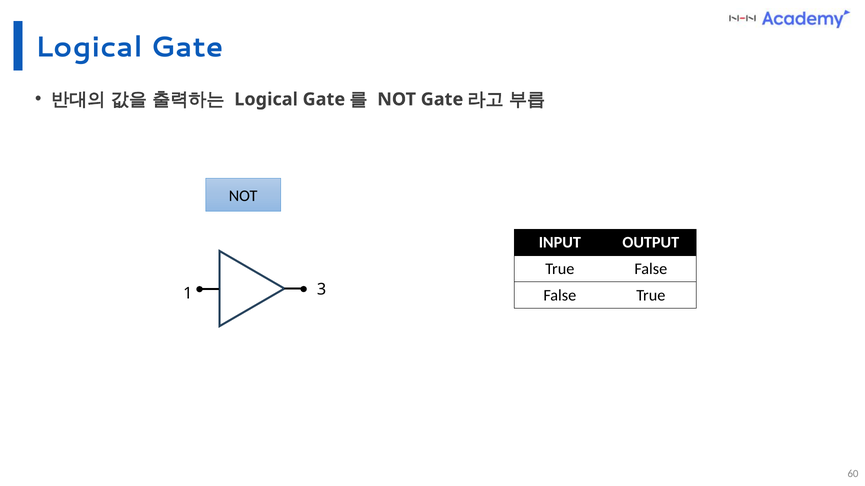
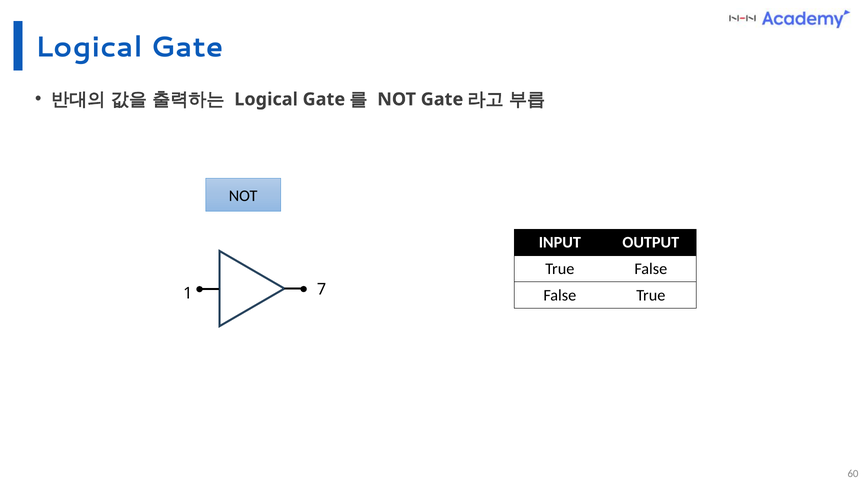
3: 3 -> 7 (322, 290)
